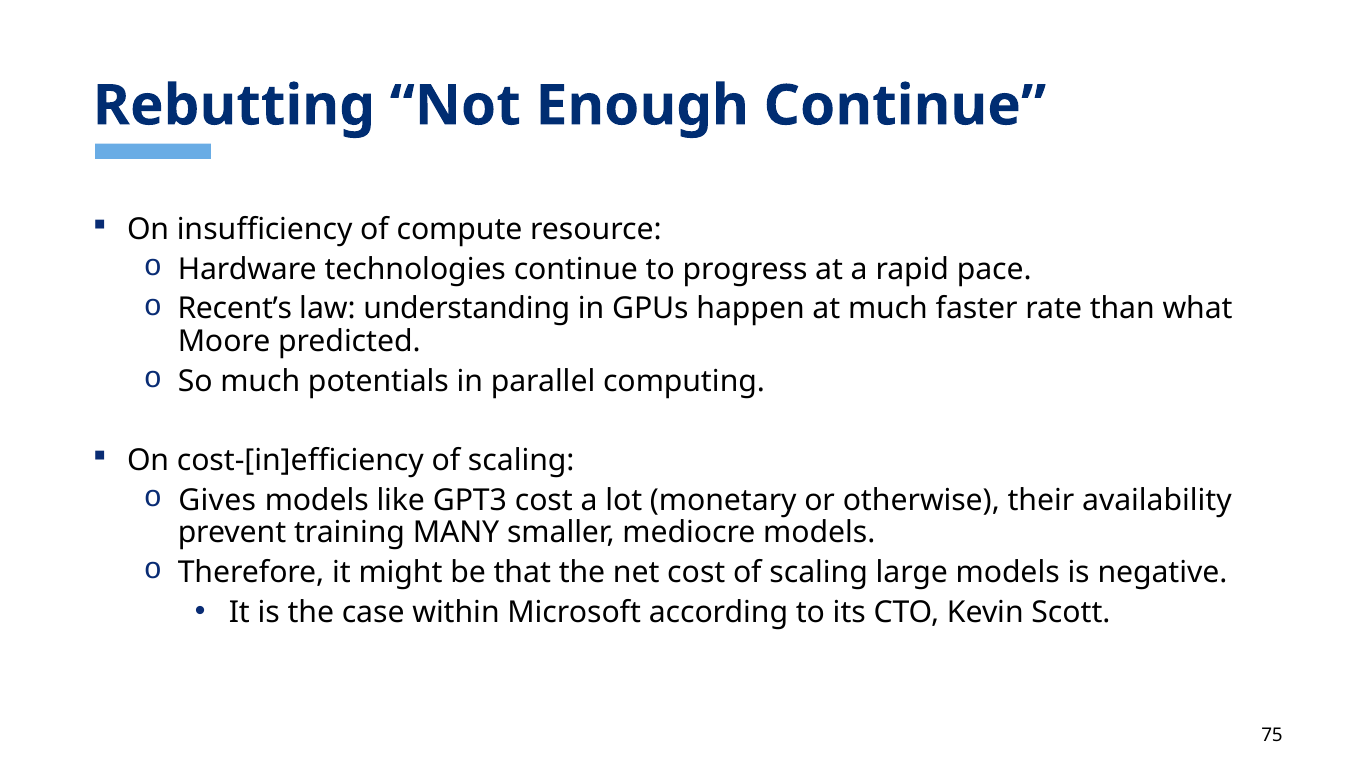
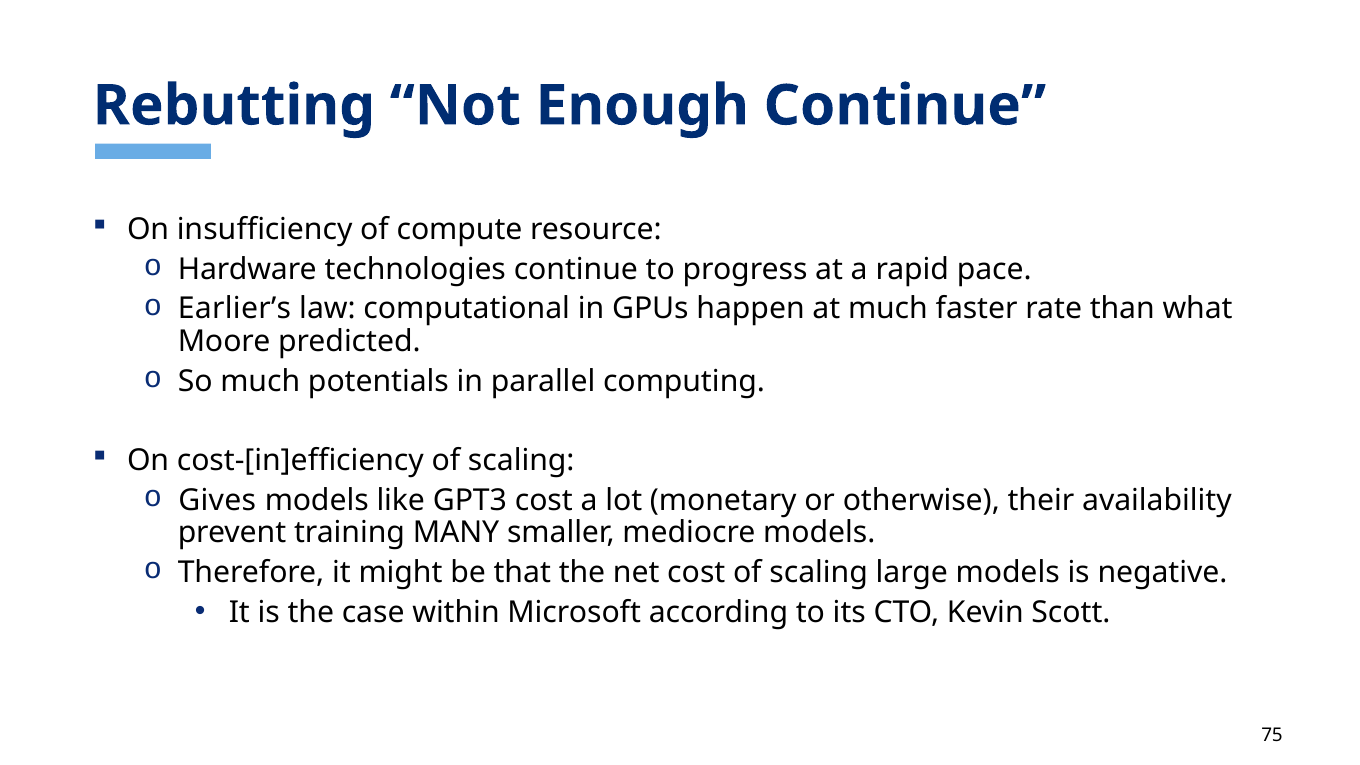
Recent’s: Recent’s -> Earlier’s (234, 309)
understanding: understanding -> computational (467, 309)
